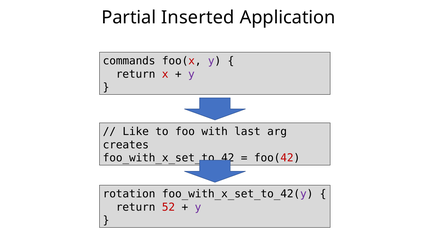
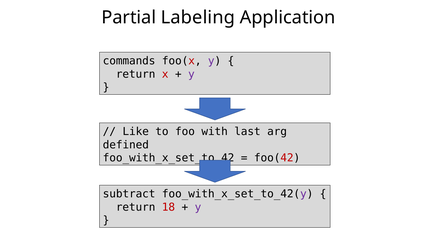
Inserted: Inserted -> Labeling (198, 18)
creates: creates -> defined (126, 145)
rotation: rotation -> subtract (129, 194)
52: 52 -> 18 (168, 207)
